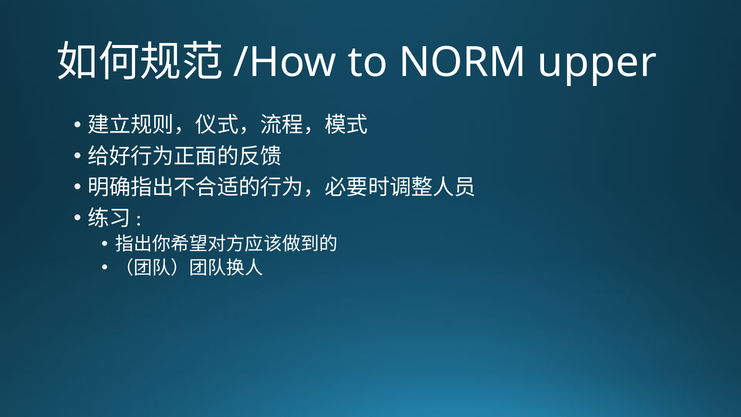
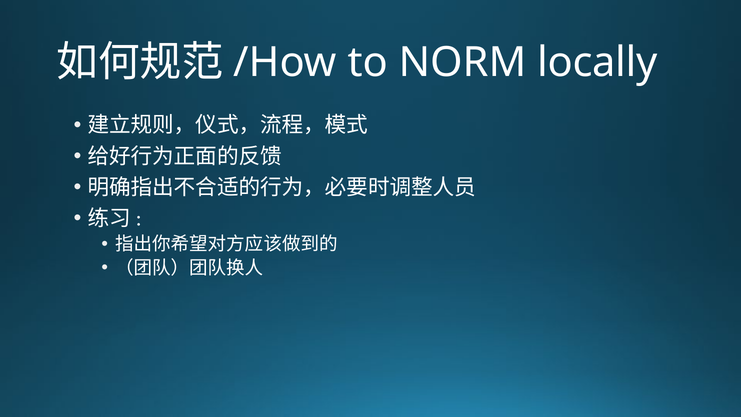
upper: upper -> locally (597, 62)
